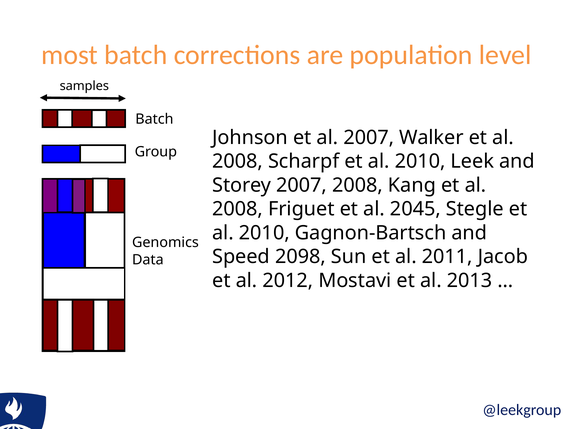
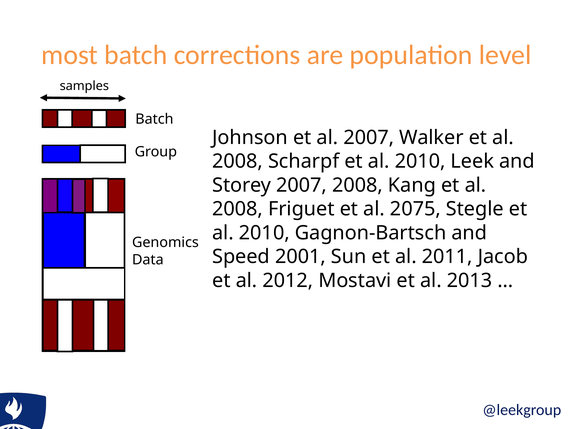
2045: 2045 -> 2075 (415, 209)
2098: 2098 -> 2001 (300, 257)
